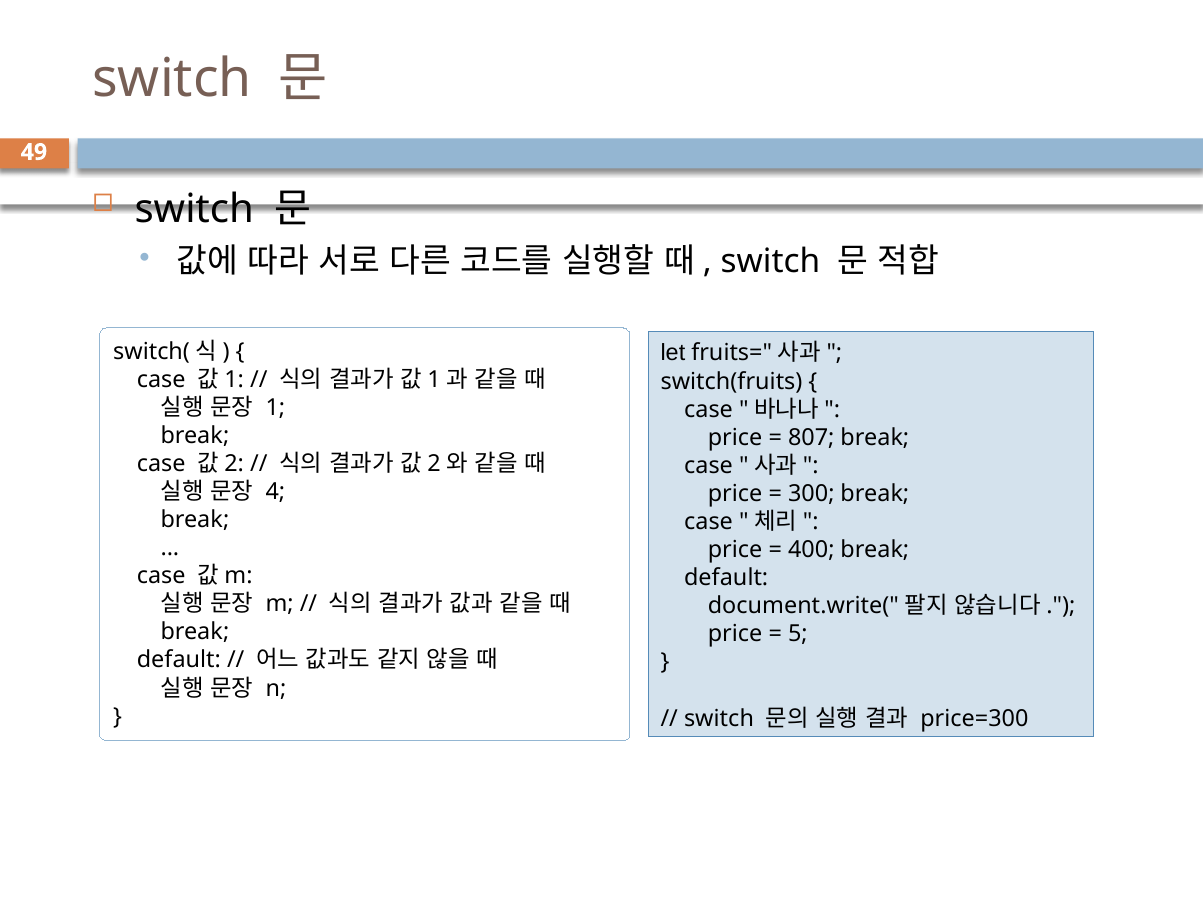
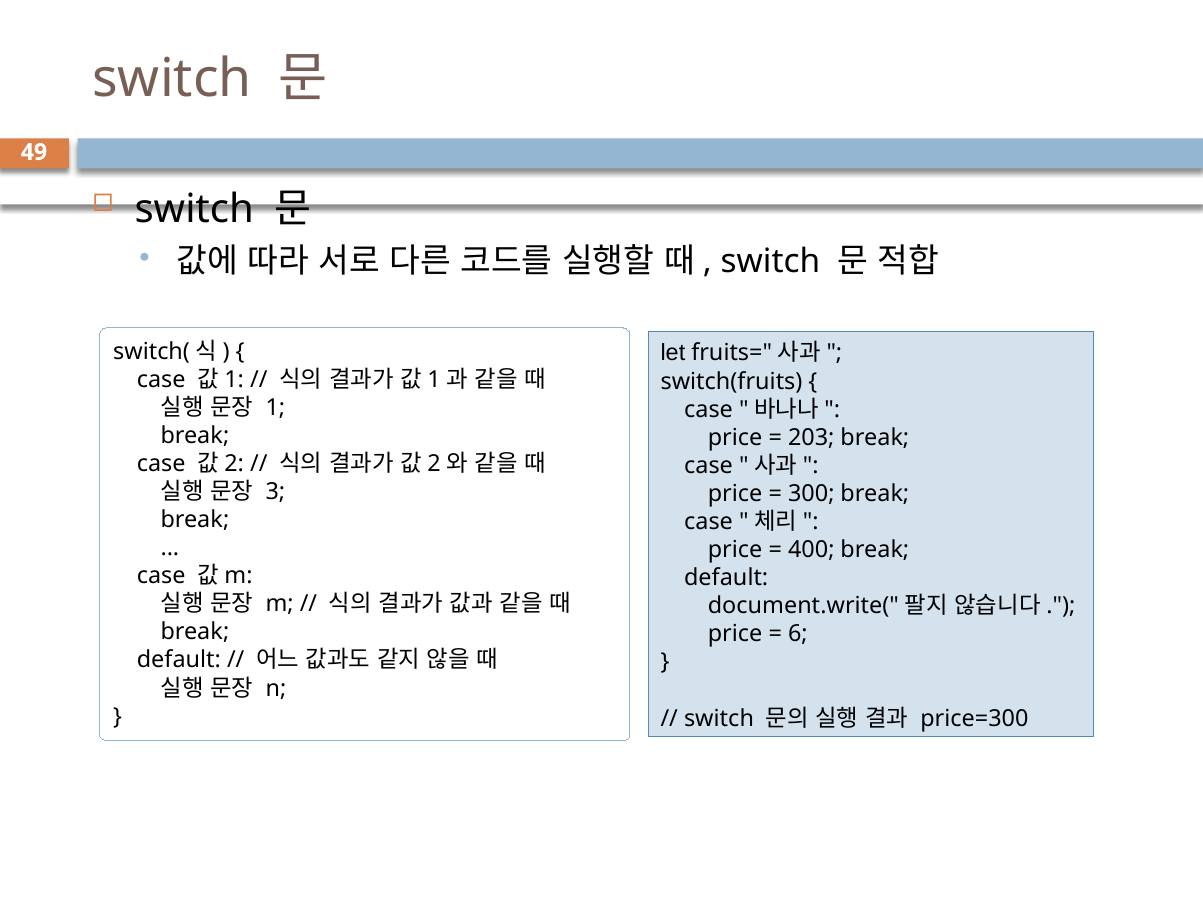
807: 807 -> 203 (811, 438)
4: 4 -> 3 (275, 492)
5: 5 -> 6 (798, 634)
